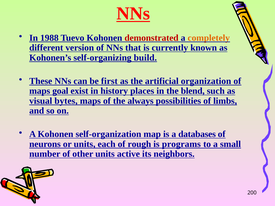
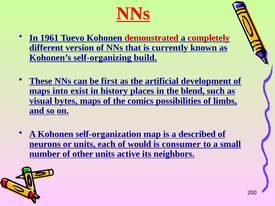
1988: 1988 -> 1961 (49, 38)
completely colour: orange -> red (209, 38)
organization: organization -> development (206, 81)
goal: goal -> into (60, 91)
always: always -> comics (141, 101)
databases: databases -> described (197, 134)
rough: rough -> would (139, 144)
programs: programs -> consumer (181, 144)
